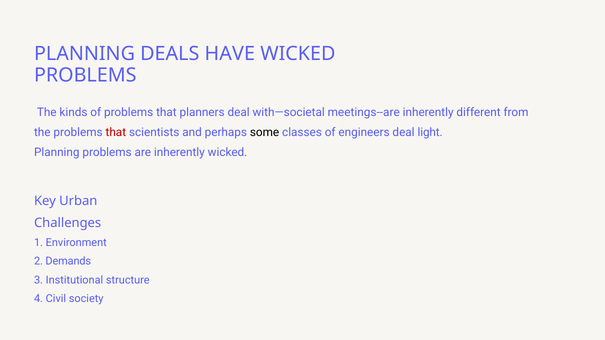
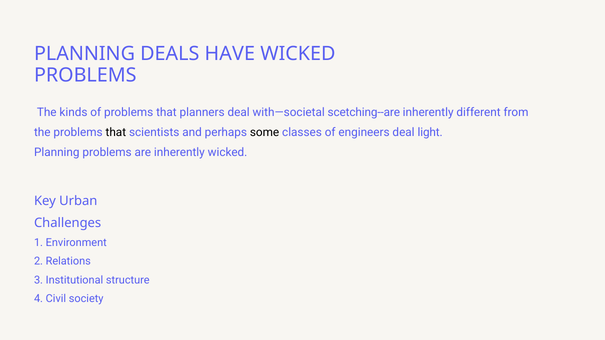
meetings--are: meetings--are -> scetching--are (364, 113)
that colour: red -> black (116, 133)
Demands: Demands -> Relations (68, 262)
